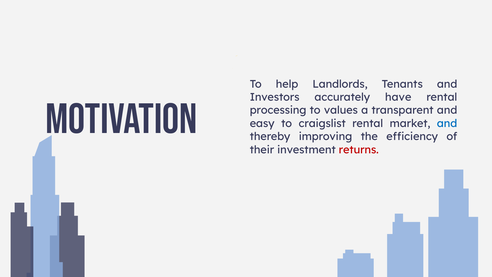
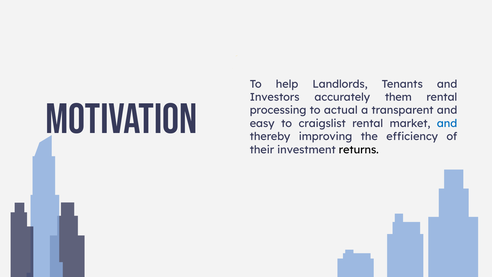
have: have -> them (398, 97)
values: values -> actual (341, 110)
returns colour: red -> black (359, 150)
